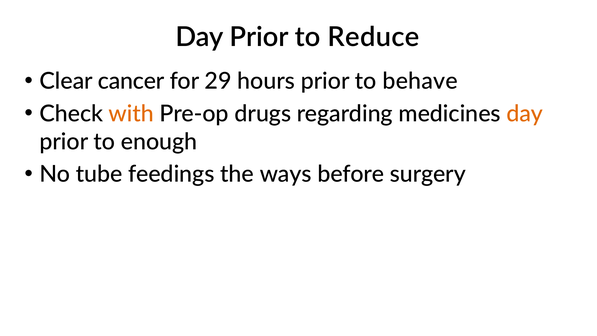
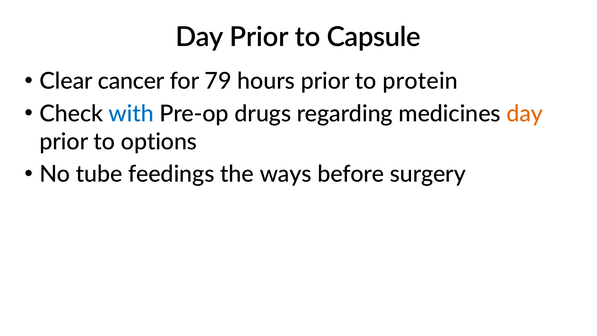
Reduce: Reduce -> Capsule (374, 37)
29: 29 -> 79 (218, 81)
behave: behave -> protein (420, 81)
with colour: orange -> blue (131, 114)
enough: enough -> options (159, 142)
